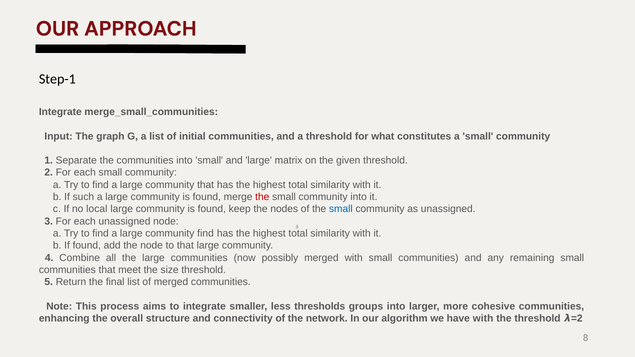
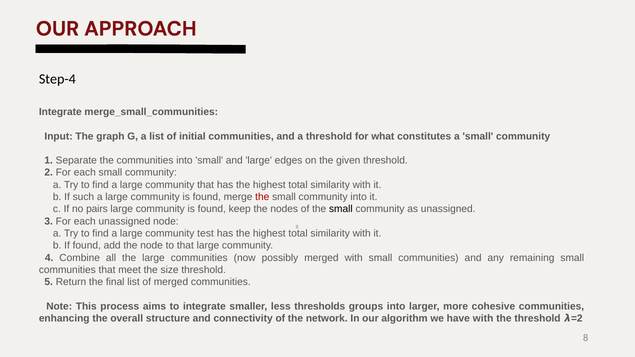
Step-1: Step-1 -> Step-4 (57, 79)
matrix: matrix -> edges (289, 161)
local: local -> pairs (97, 209)
small colour: blue -> black (341, 209)
community find: find -> test (206, 234)
